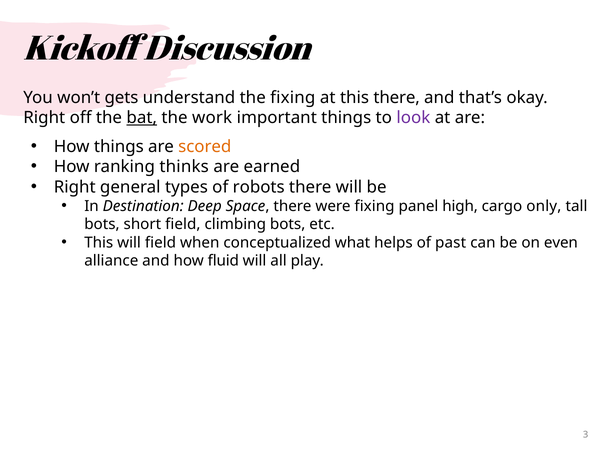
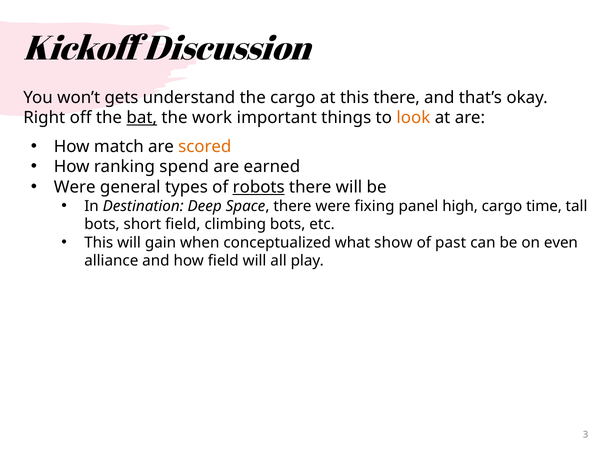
the fixing: fixing -> cargo (293, 98)
look colour: purple -> orange (413, 118)
How things: things -> match (119, 147)
thinks: thinks -> spend (184, 167)
Right: Right -> Were (75, 187)
robots underline: none -> present (259, 187)
only: only -> time (544, 206)
will field: field -> gain (161, 243)
helps: helps -> show (393, 243)
how fluid: fluid -> field (223, 261)
